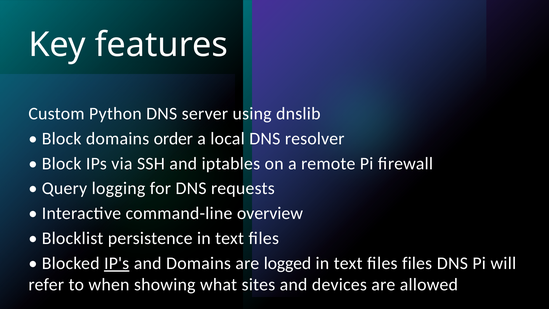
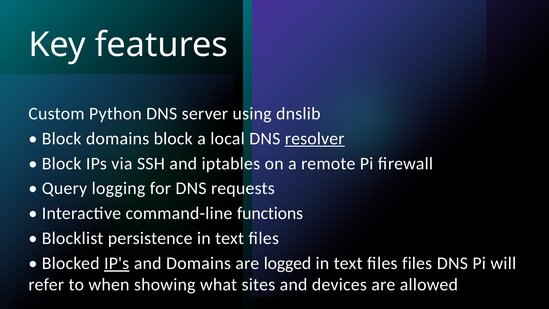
domains order: order -> block (173, 138)
resolver underline: none -> present (315, 138)
overview: overview -> functions (270, 213)
